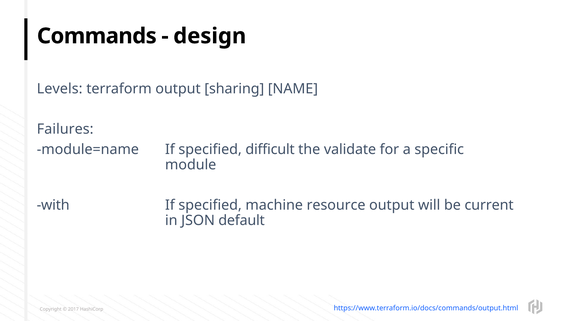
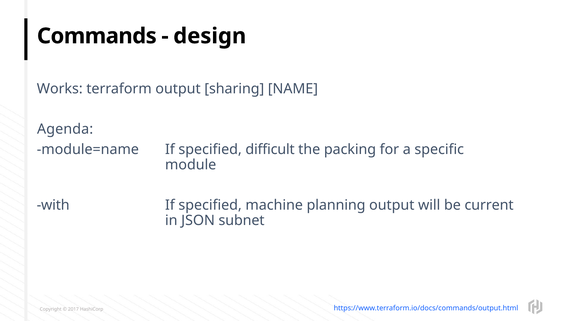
Levels: Levels -> Works (60, 89)
Failures: Failures -> Agenda (65, 129)
validate: validate -> packing (350, 149)
resource: resource -> planning (336, 205)
default: default -> subnet (242, 220)
